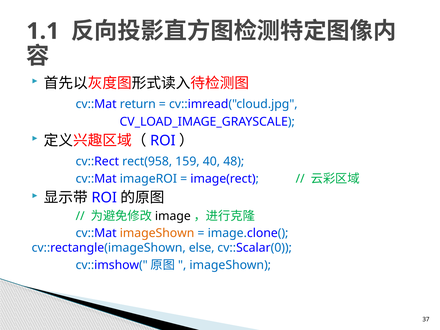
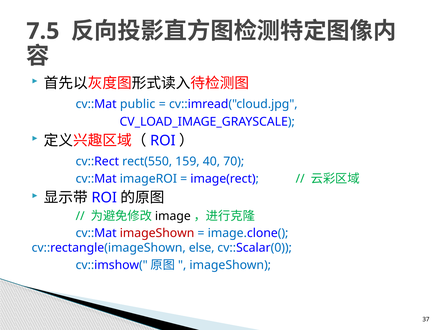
1.1: 1.1 -> 7.5 (43, 31)
return: return -> public (138, 104)
rect(958: rect(958 -> rect(550 (147, 161)
48: 48 -> 70 (234, 161)
imageShown colour: orange -> red (157, 233)
